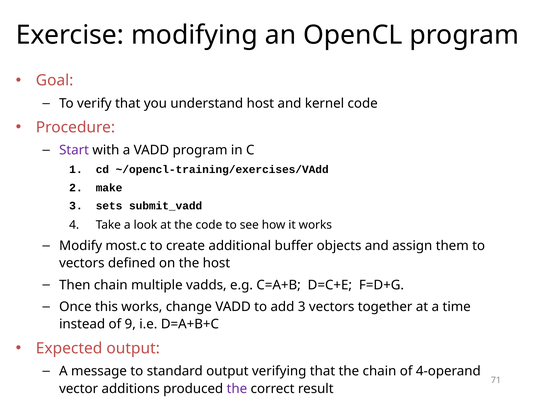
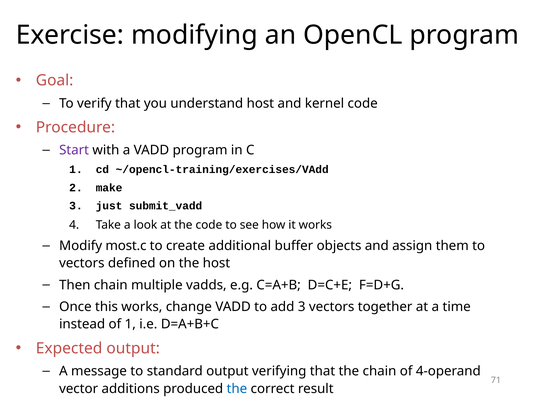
sets: sets -> just (109, 206)
of 9: 9 -> 1 (130, 325)
the colour: purple -> blue (237, 389)
